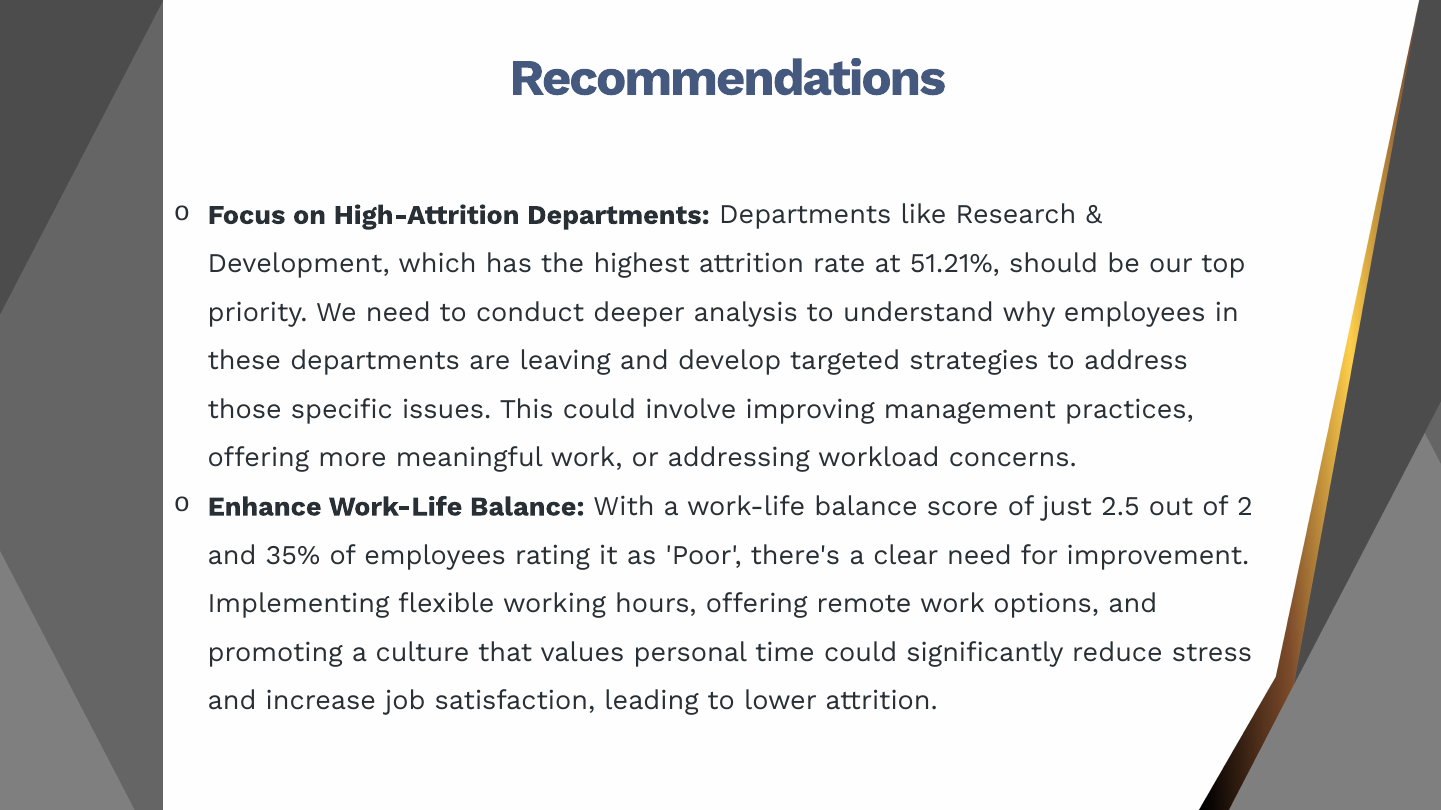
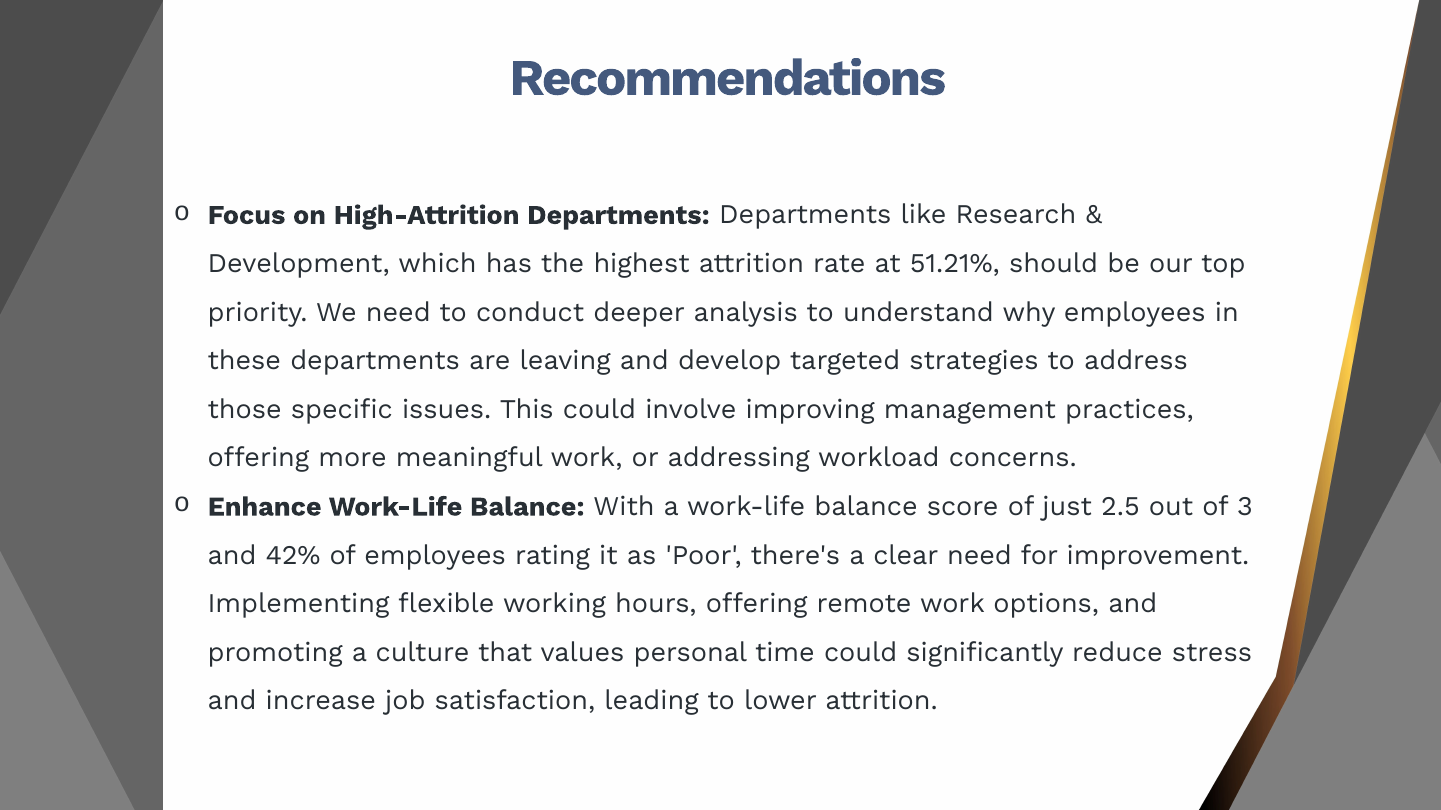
2: 2 -> 3 (1245, 507)
35%: 35% -> 42% (293, 556)
